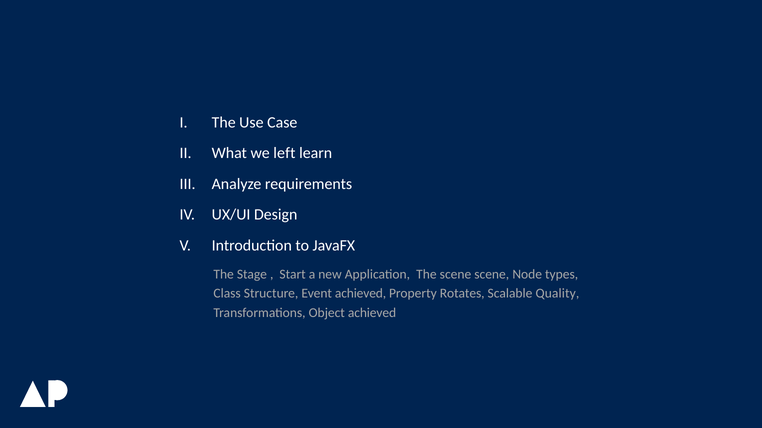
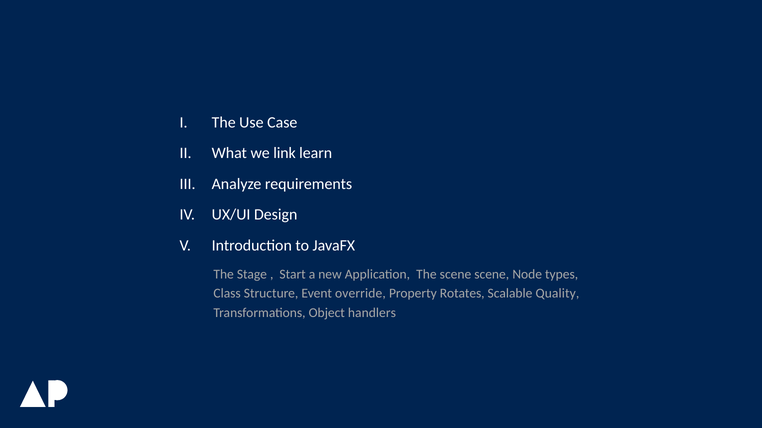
left: left -> link (285, 153)
Event achieved: achieved -> override (360, 294)
Object achieved: achieved -> handlers (372, 313)
